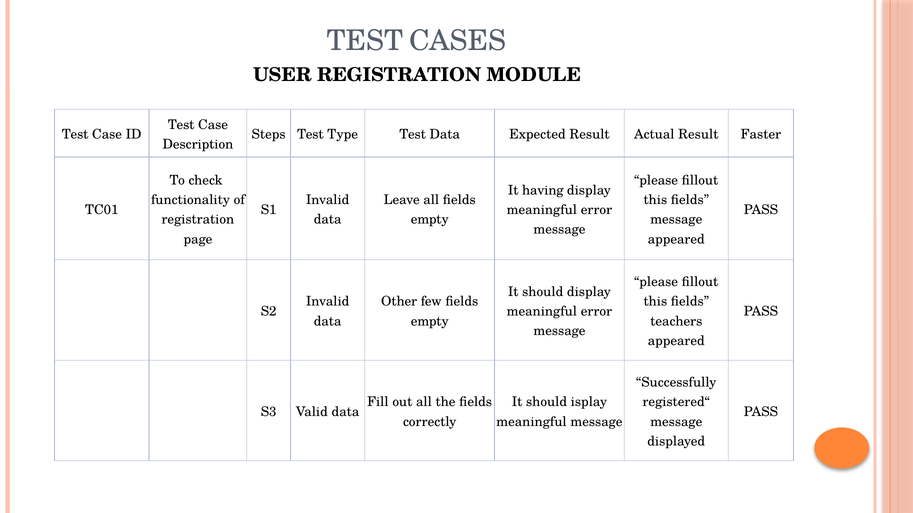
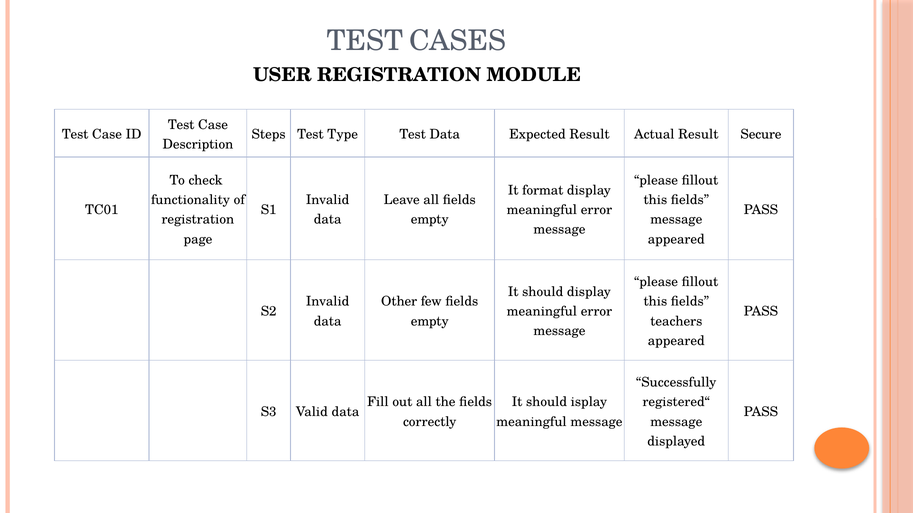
Faster: Faster -> Secure (761, 135)
having: having -> format (543, 190)
